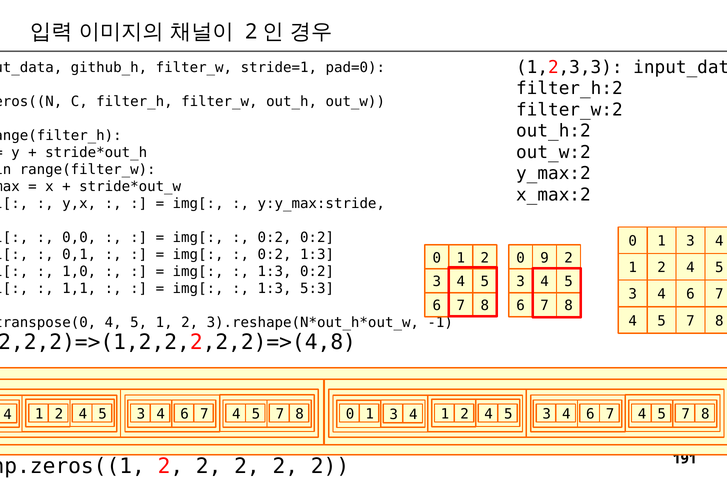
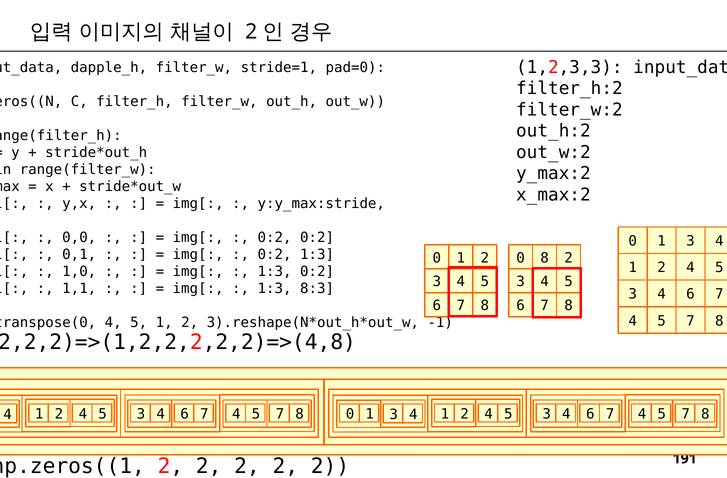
github_h: github_h -> dapple_h (109, 68)
0 9: 9 -> 8 (545, 258)
5:3: 5:3 -> 8:3 (317, 288)
